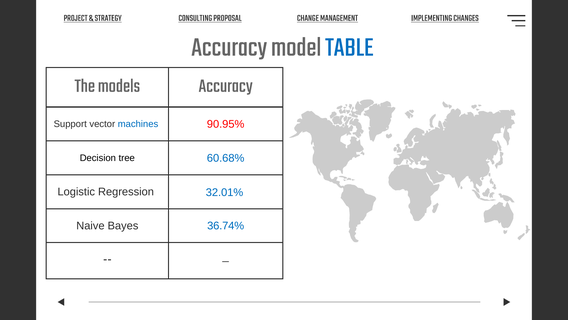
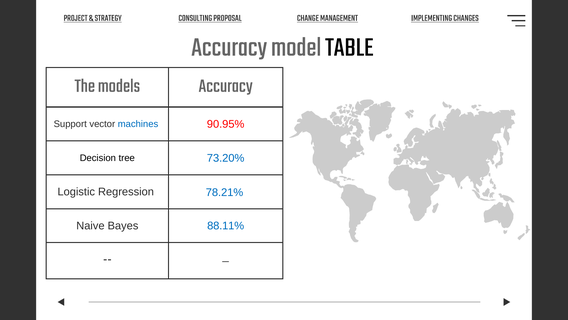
TABLE colour: blue -> black (349, 46)
60.68%: 60.68% -> 73.20% (226, 158)
32.01%: 32.01% -> 78.21% (225, 192)
36.74%: 36.74% -> 88.11% (226, 226)
